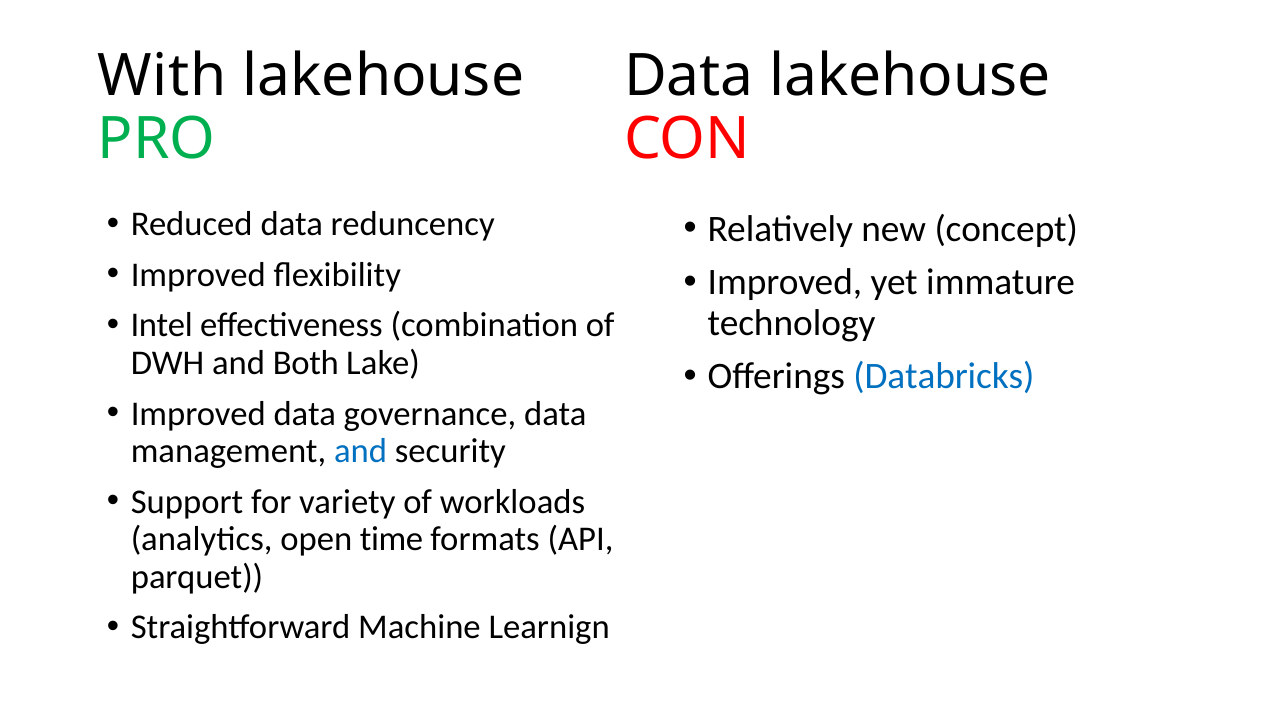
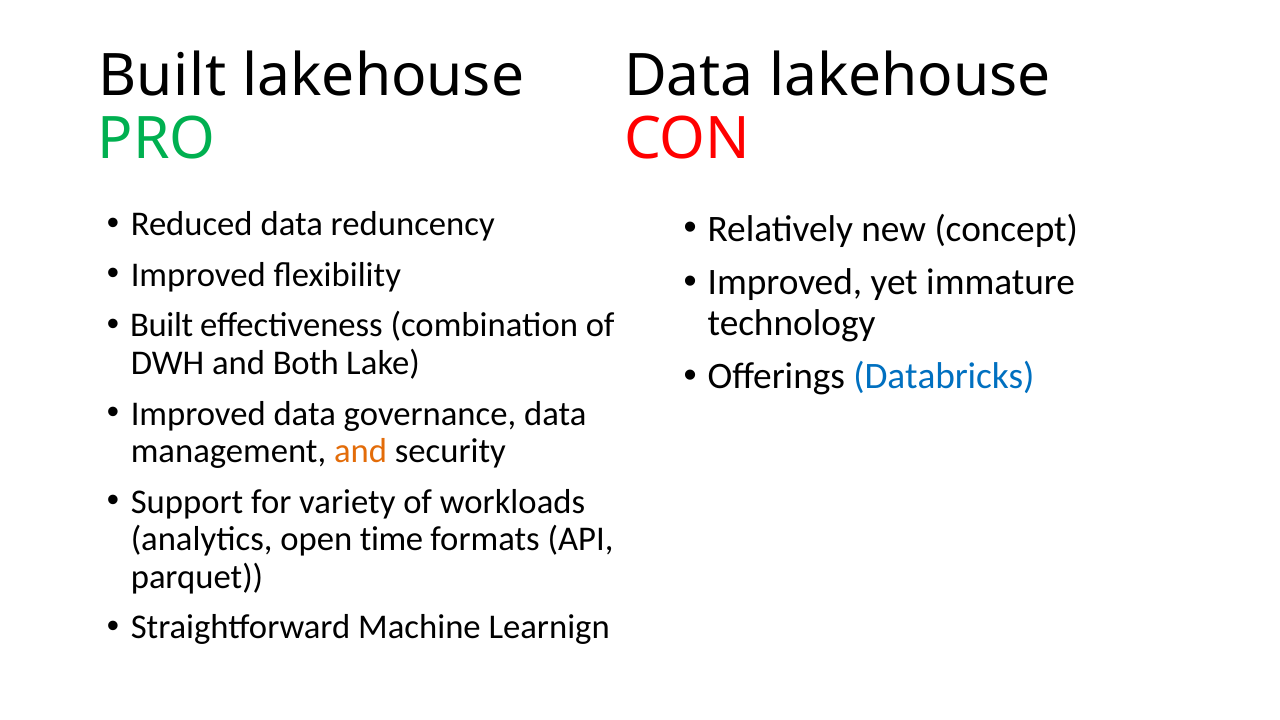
With: With -> Built (162, 76)
Intel: Intel -> Built (162, 325)
and colour: blue -> orange (361, 451)
